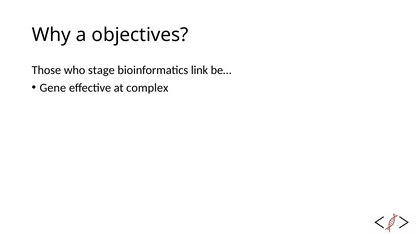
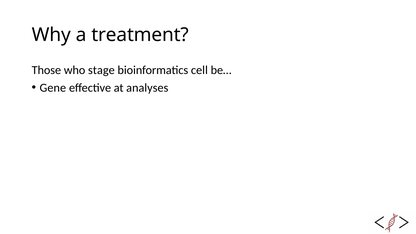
objectives: objectives -> treatment (140, 35)
link: link -> cell (199, 70)
complex: complex -> analyses (147, 88)
